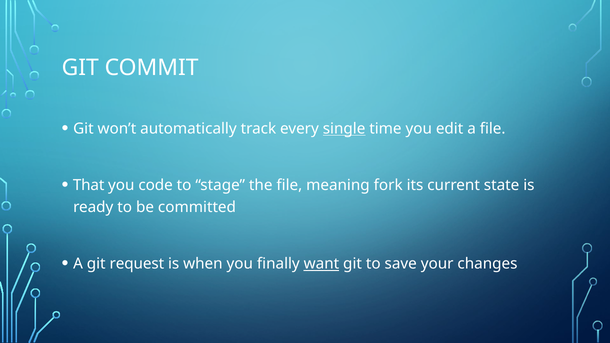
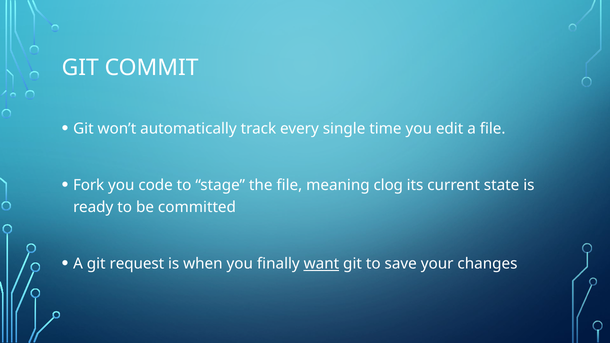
single underline: present -> none (344, 129)
That: That -> Fork (89, 185)
fork: fork -> clog (388, 185)
